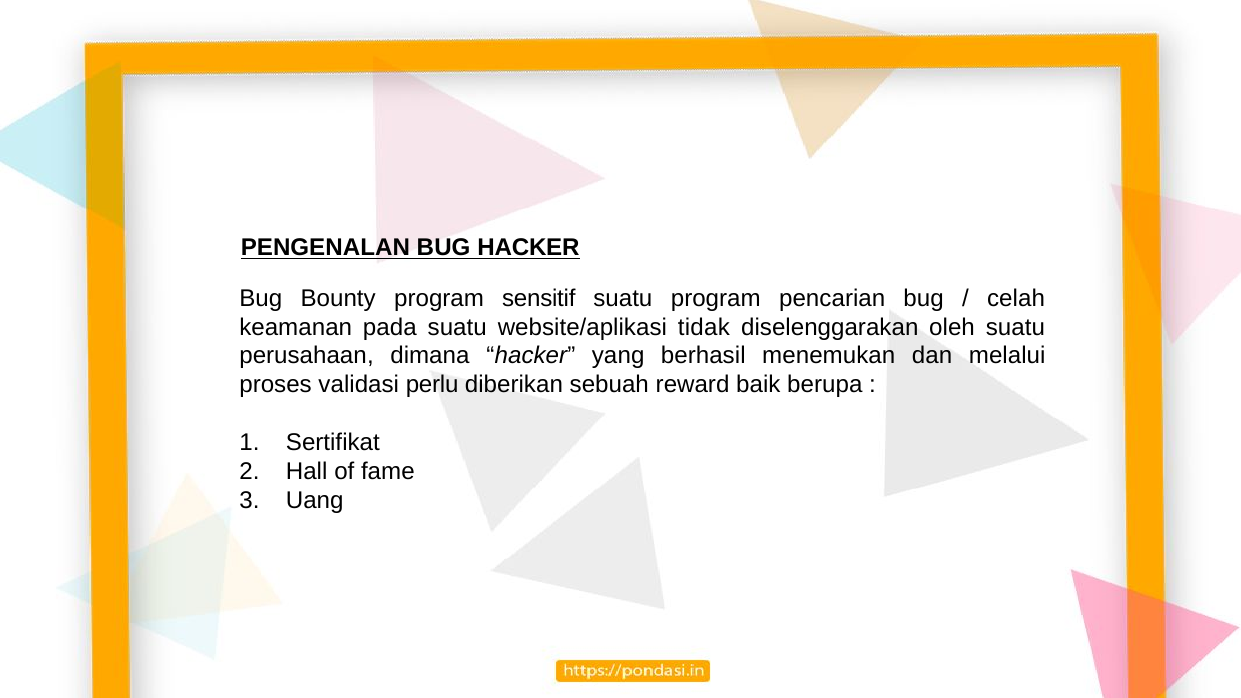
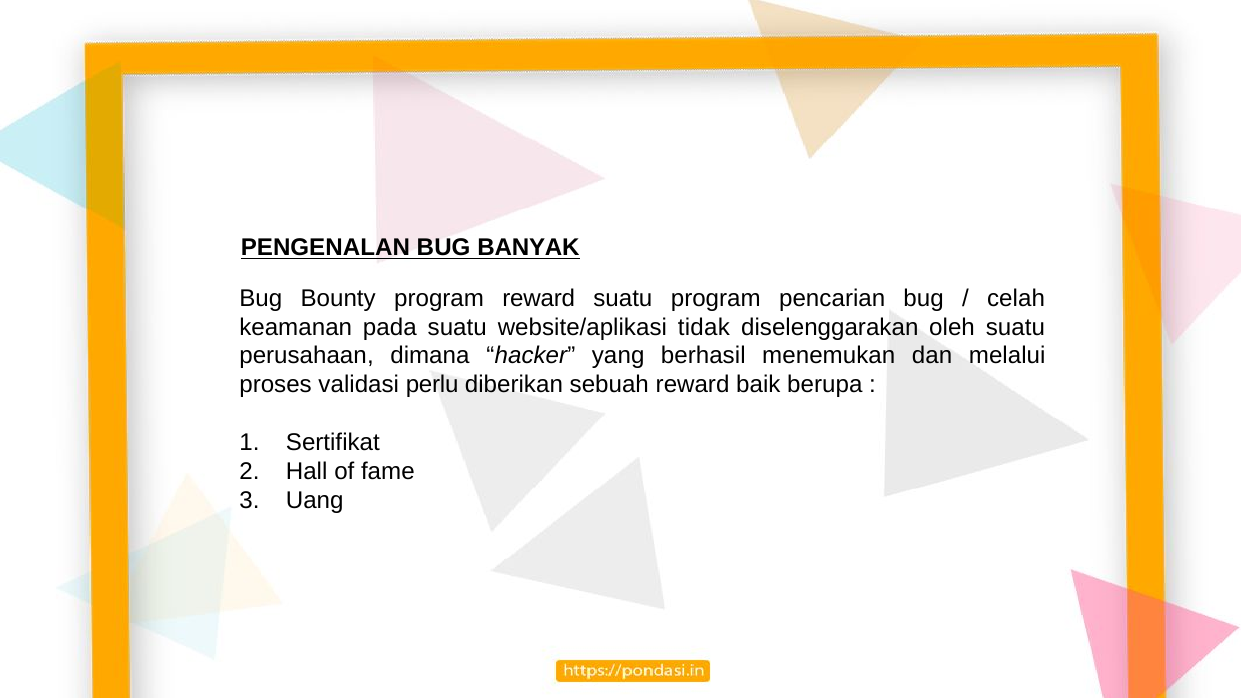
BUG HACKER: HACKER -> BANYAK (528, 248)
program sensitif: sensitif -> reward (539, 298)
